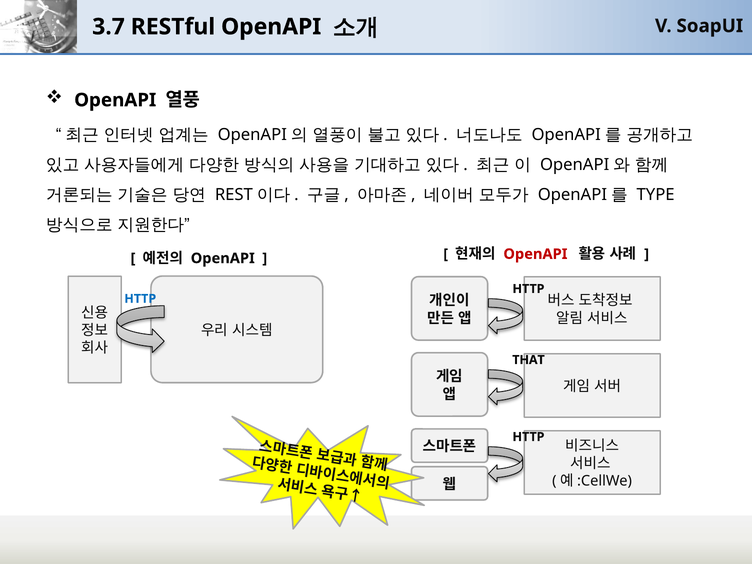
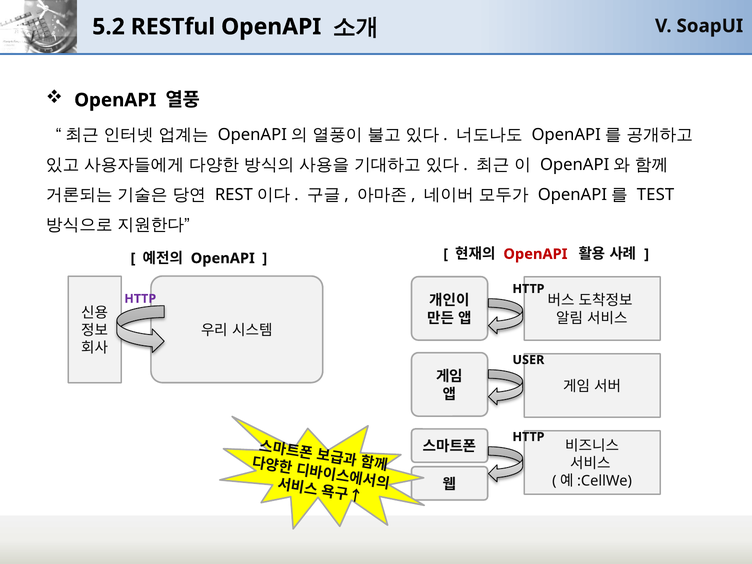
3.7: 3.7 -> 5.2 (109, 27)
TYPE: TYPE -> TEST (656, 195)
HTTP colour: blue -> purple (140, 299)
THAT: THAT -> USER (528, 360)
